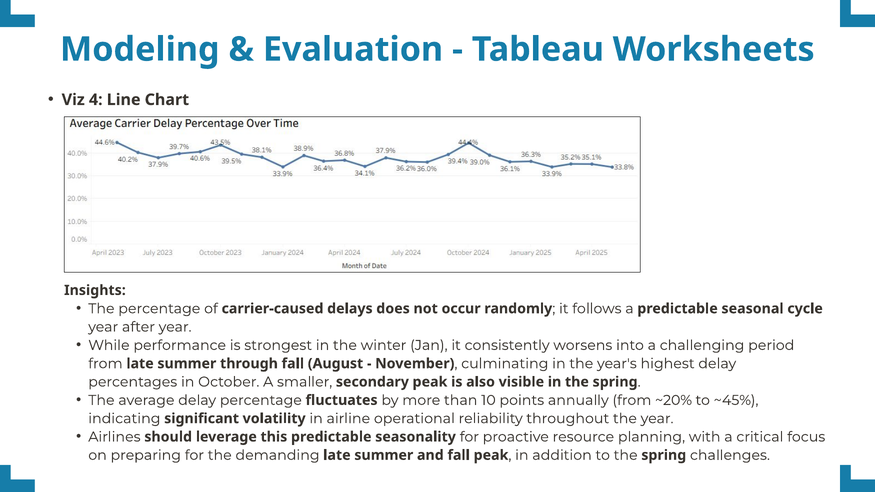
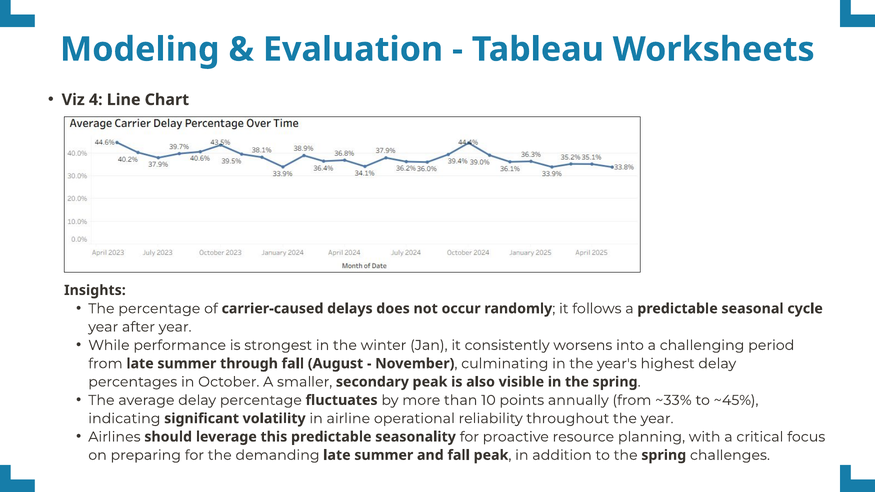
~20%: ~20% -> ~33% (673, 400)
